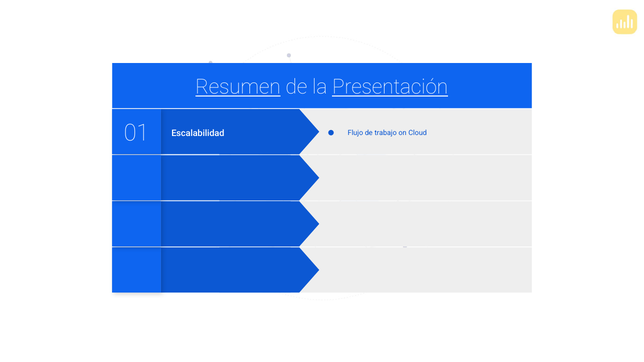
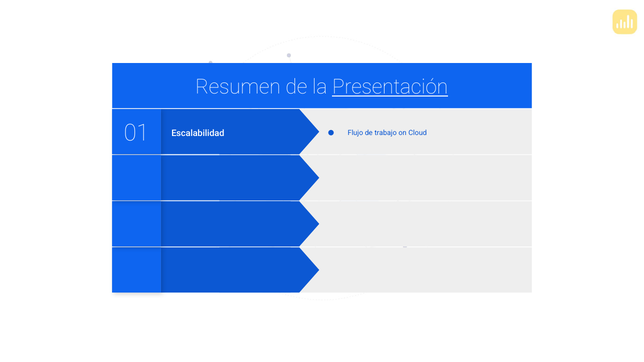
Resumen underline: present -> none (238, 87)
